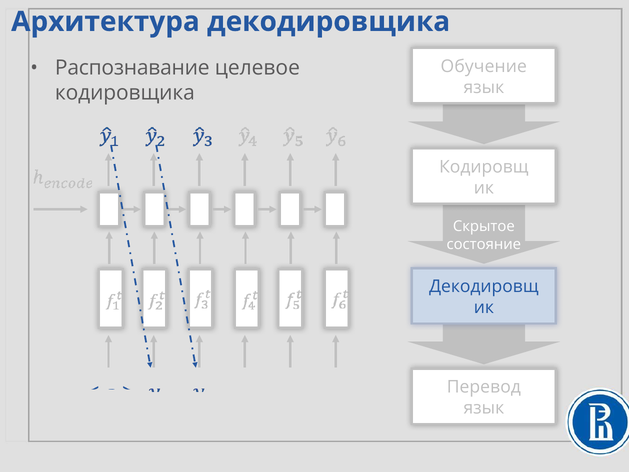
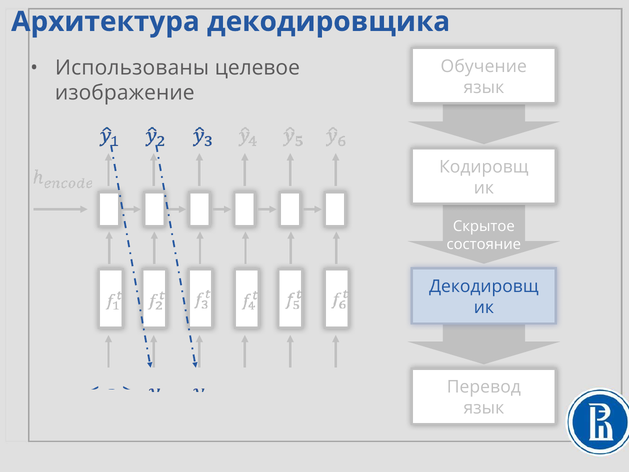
Распознавание: Распознавание -> Использованы (132, 68)
кодировщика: кодировщика -> изображение (125, 93)
